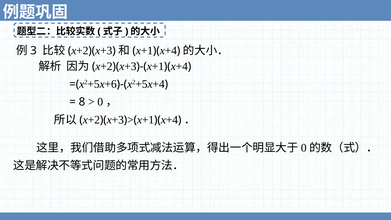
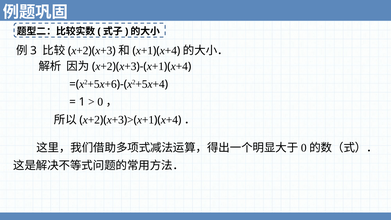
8: 8 -> 1 (82, 102)
